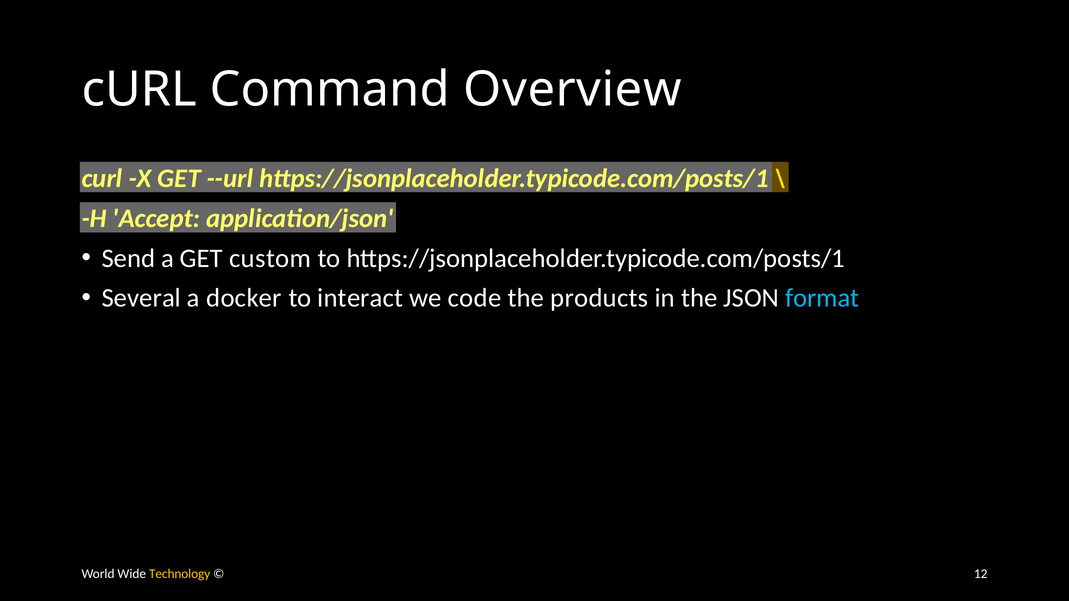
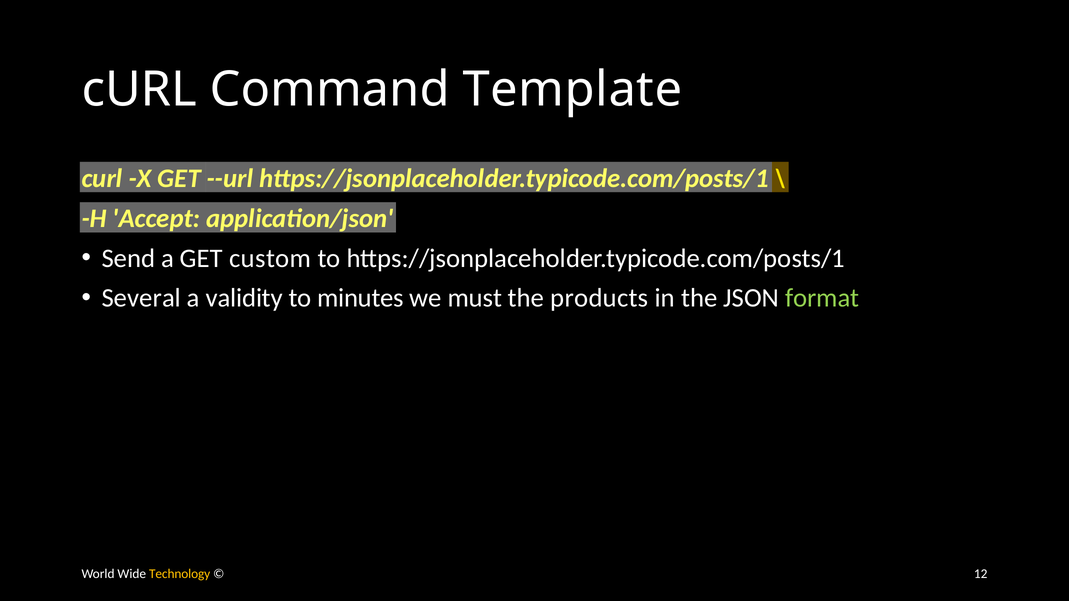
Overview: Overview -> Template (572, 90)
docker: docker -> validity (244, 298)
interact: interact -> minutes (361, 298)
code: code -> must (475, 298)
format colour: light blue -> light green (822, 298)
